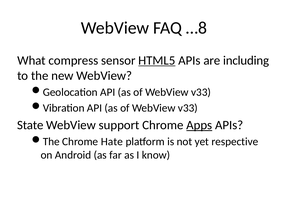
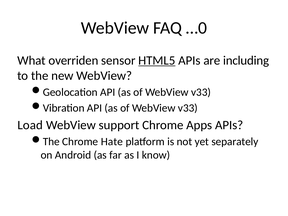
…8: …8 -> …0 (197, 28)
compress: compress -> overriden (73, 60)
State: State -> Load (30, 125)
Apps underline: present -> none (199, 125)
respective: respective -> separately (235, 142)
